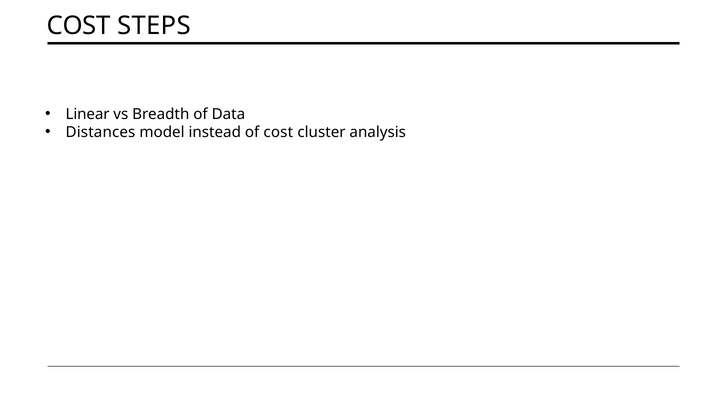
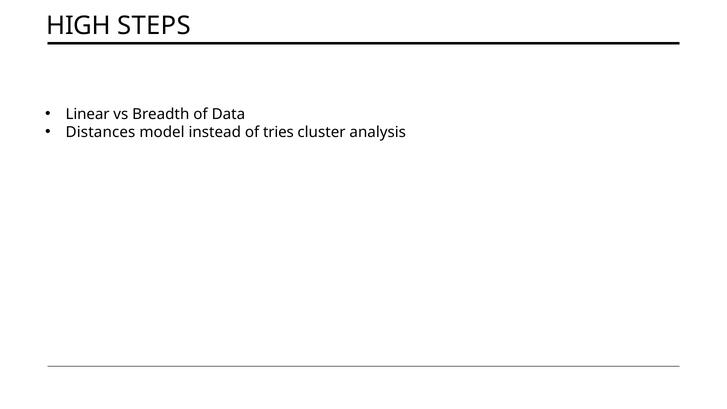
COST: COST -> HIGH (79, 26)
of cost: cost -> tries (278, 132)
